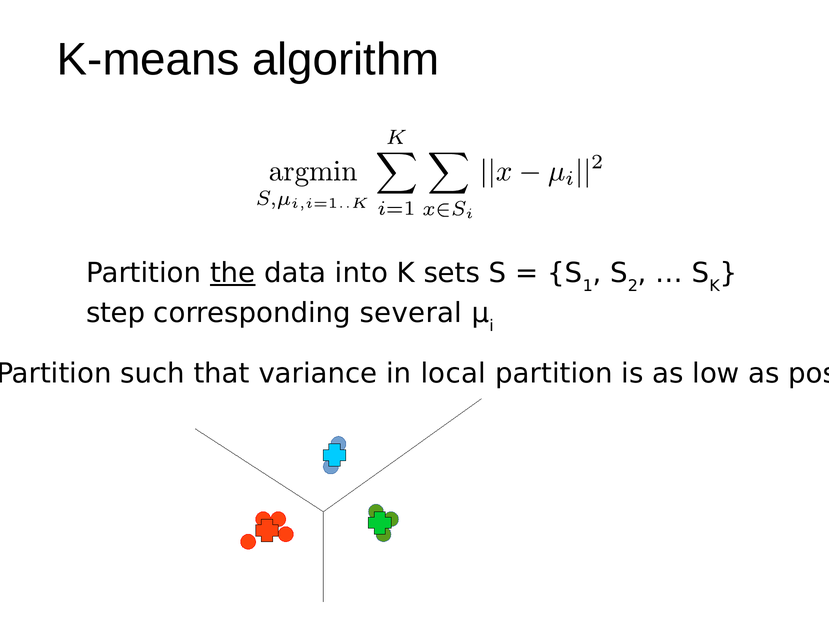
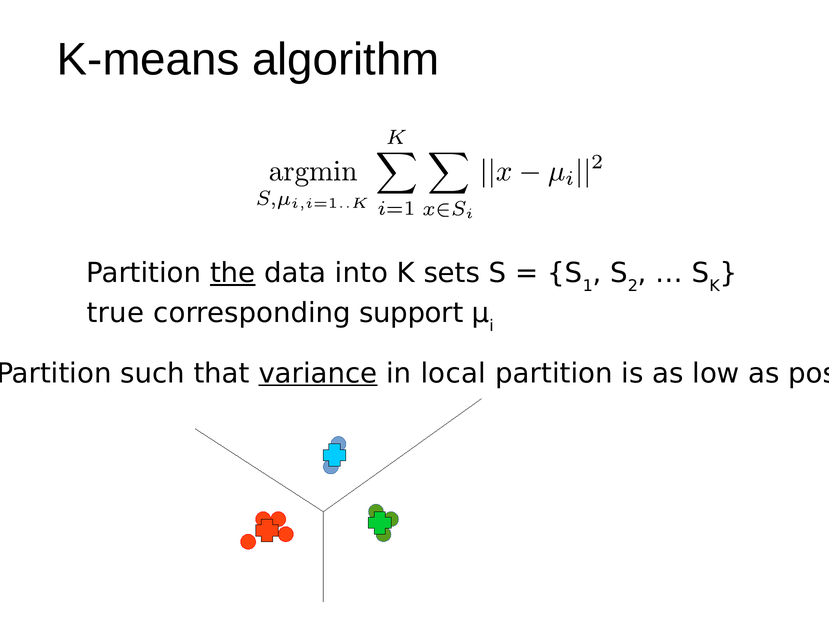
step: step -> true (115, 313)
several: several -> support (411, 313)
variance underline: none -> present (318, 373)
